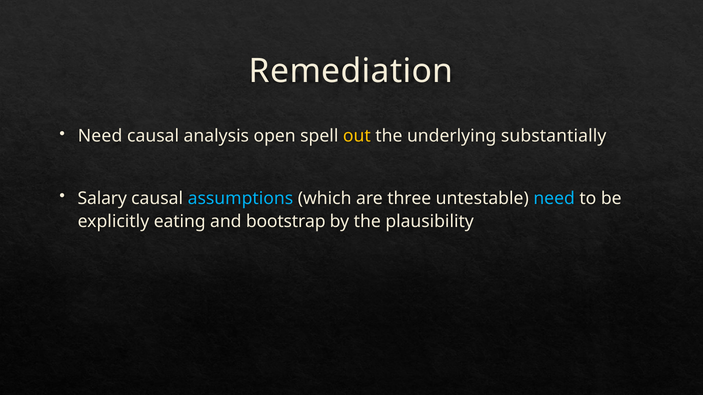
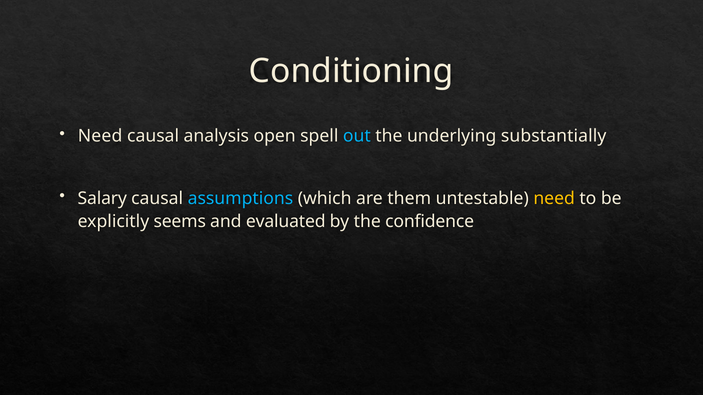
Remediation: Remediation -> Conditioning (351, 71)
out colour: yellow -> light blue (357, 136)
three: three -> them (409, 198)
need colour: light blue -> yellow (554, 198)
eating: eating -> seems (180, 222)
bootstrap: bootstrap -> evaluated (286, 222)
plausibility: plausibility -> confidence (430, 222)
